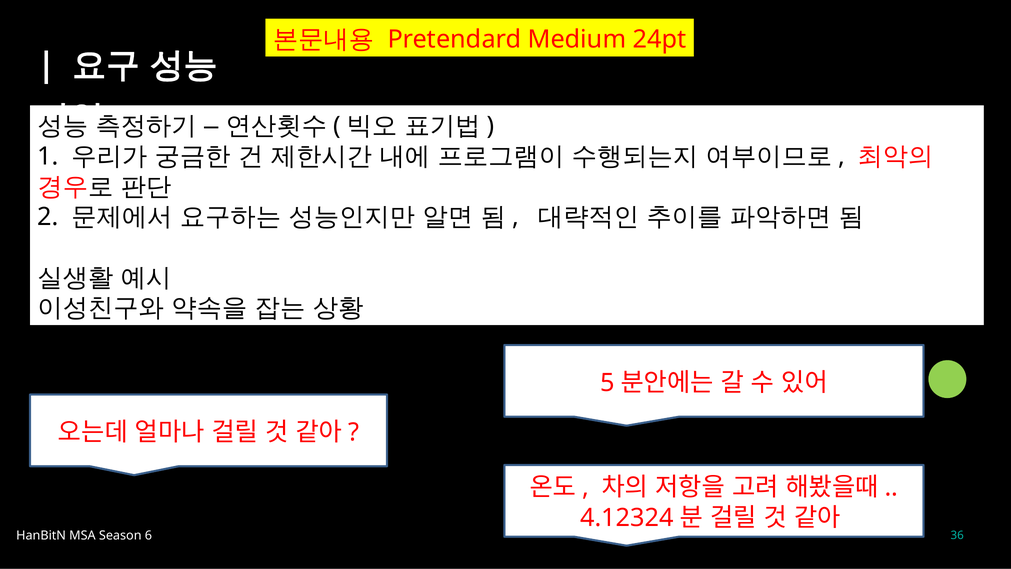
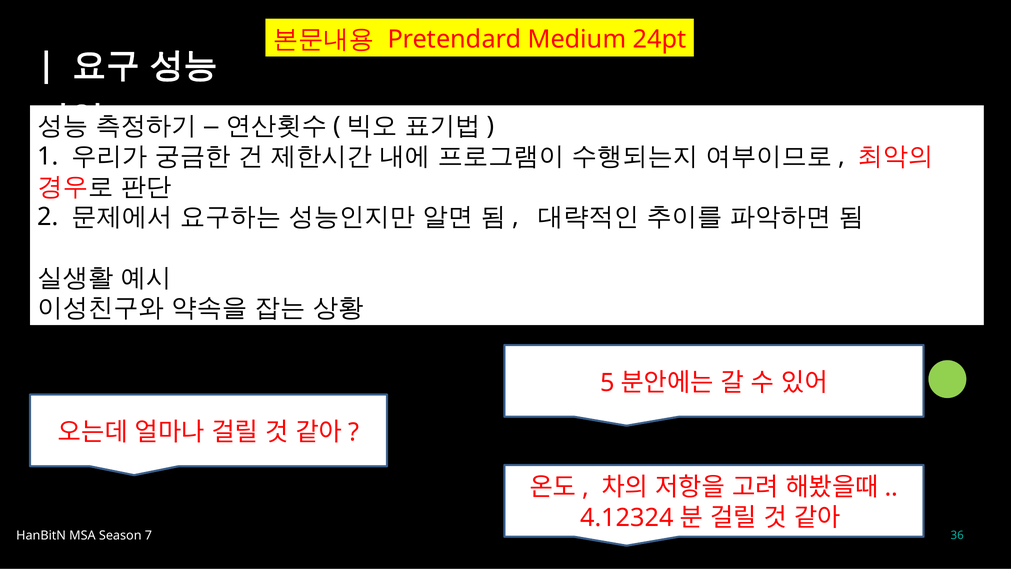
6: 6 -> 7 (148, 536)
